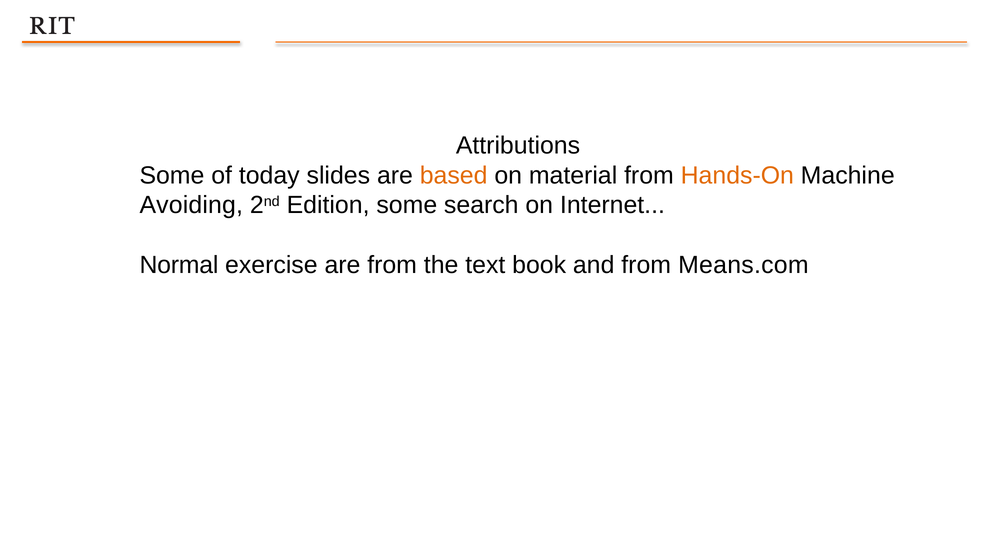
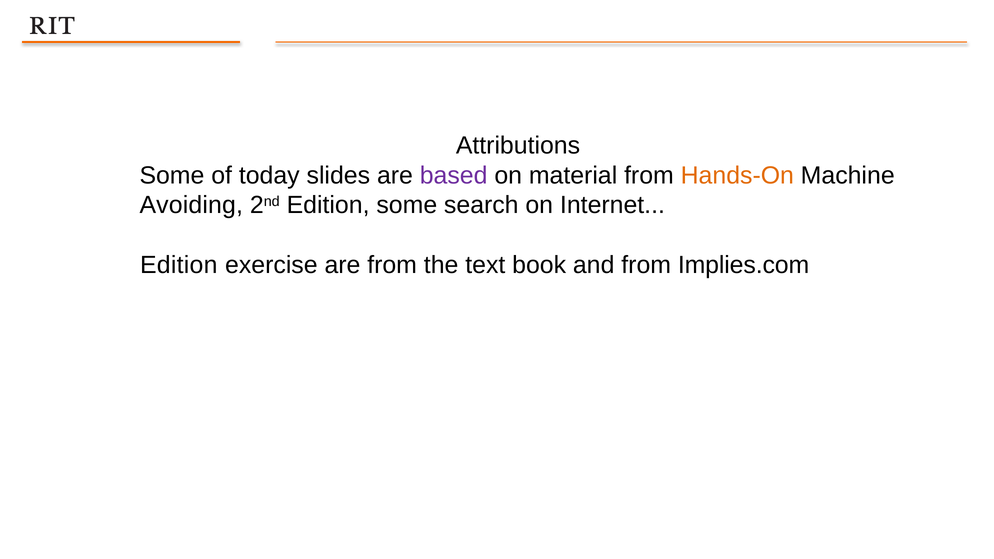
based colour: orange -> purple (454, 175)
Normal: Normal -> Edition (179, 265)
Means.com: Means.com -> Implies.com (744, 265)
